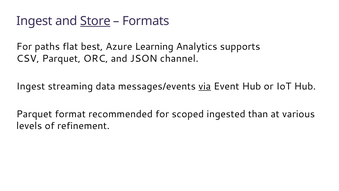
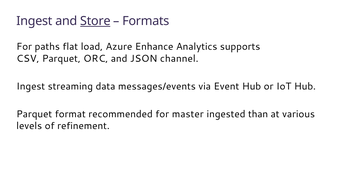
best: best -> load (92, 47)
Learning: Learning -> Enhance (154, 47)
via underline: present -> none (205, 86)
scoped: scoped -> master (188, 114)
